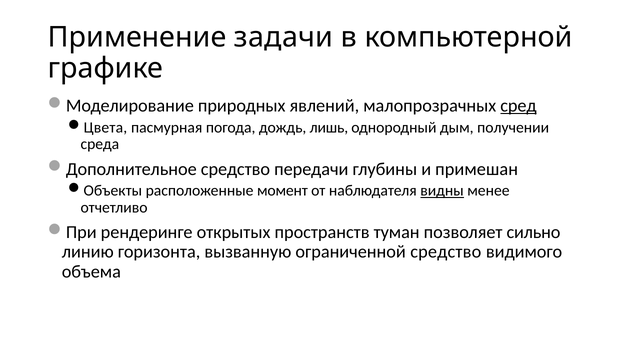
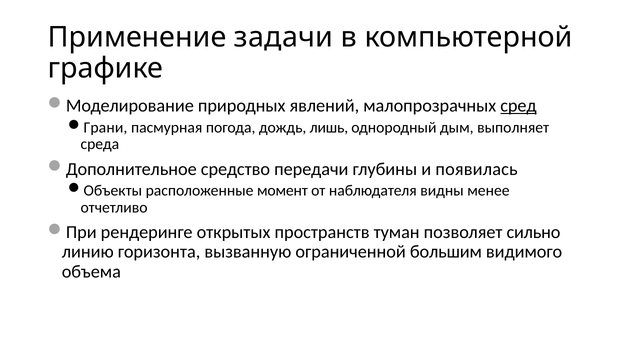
Цвета: Цвета -> Грани (105, 127)
получении: получении -> выполняет (513, 127)
примешан: примешан -> появилась (477, 169)
видны underline: present -> none (442, 191)
ограниченной средство: средство -> большим (446, 252)
